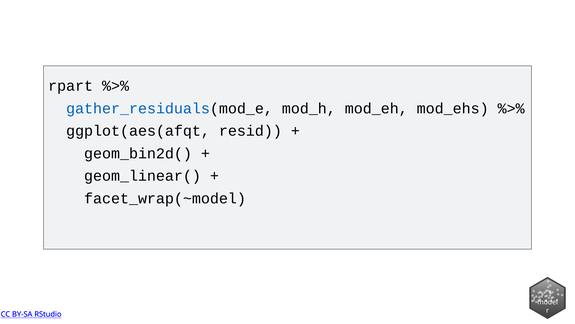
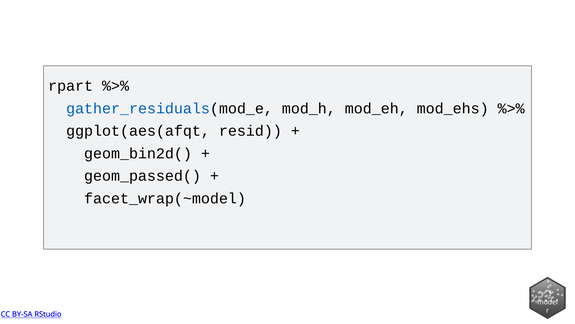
geom_linear(: geom_linear( -> geom_passed( (142, 176)
